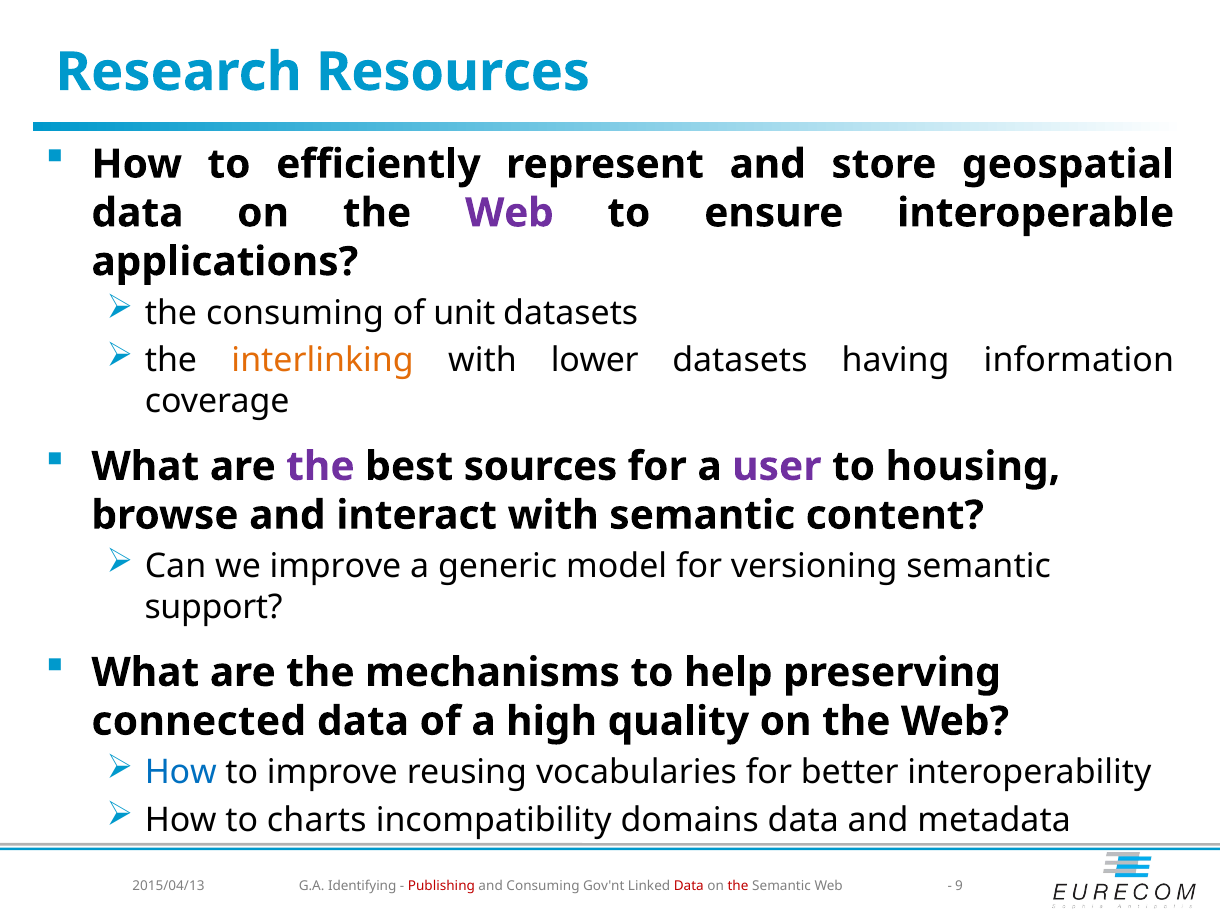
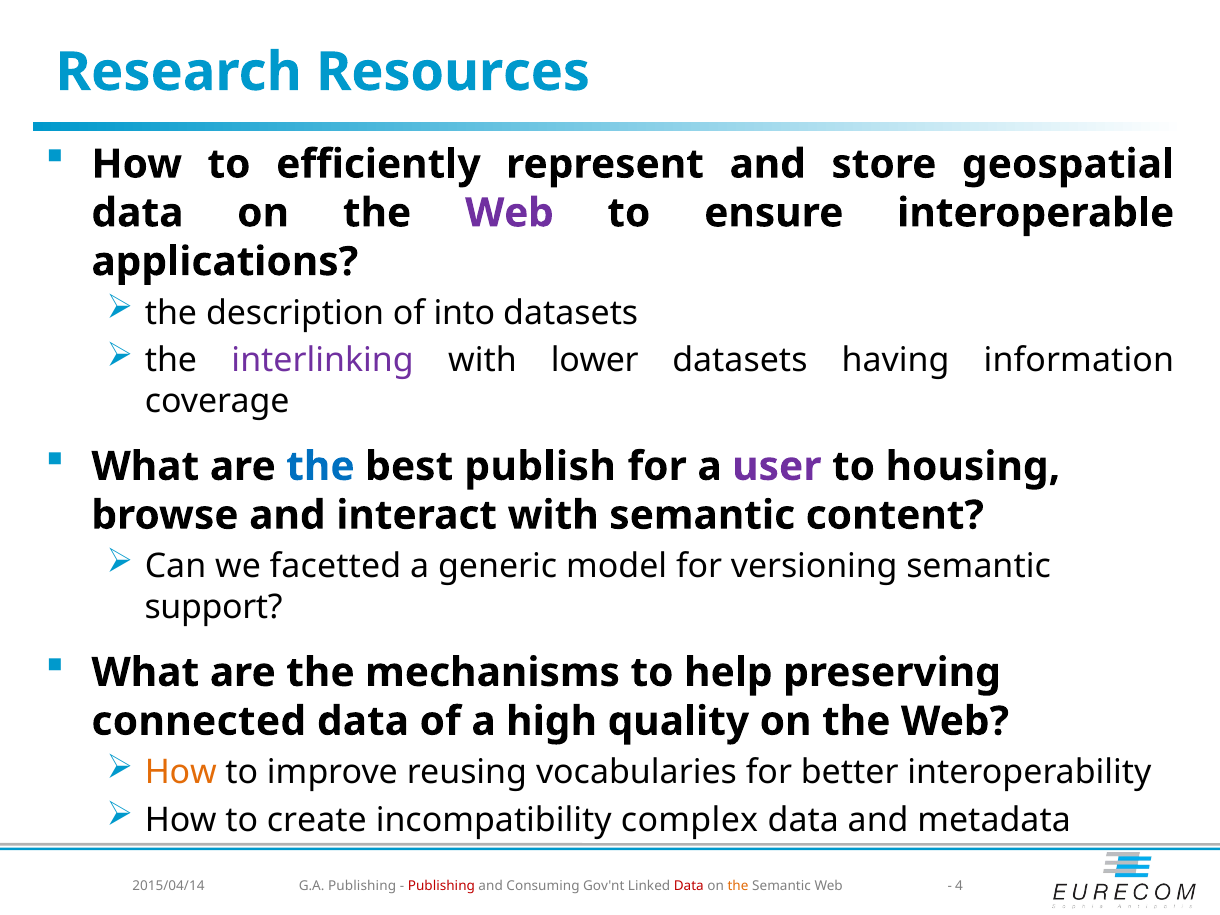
the consuming: consuming -> description (295, 313)
unit: unit -> into (464, 313)
interlinking colour: orange -> purple (323, 360)
the colour: purple -> blue (320, 467)
sources: sources -> publish (540, 467)
we improve: improve -> facetted (335, 566)
How colour: blue -> orange (181, 772)
charts: charts -> create (317, 820)
domains: domains -> complex (690, 820)
2015/04/13: 2015/04/13 -> 2015/04/14 (168, 886)
G.A Identifying: Identifying -> Publishing (362, 886)
the colour: red -> orange (738, 886)
9: 9 -> 4 (959, 886)
